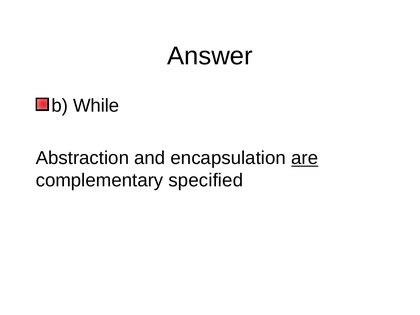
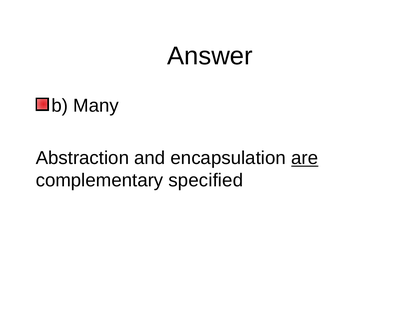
While: While -> Many (96, 106)
